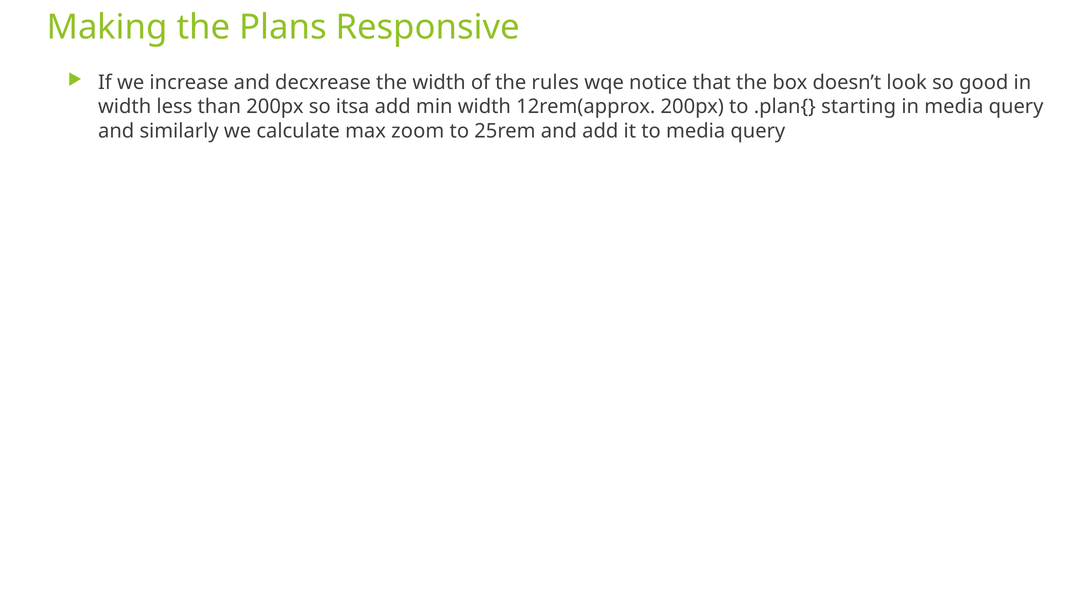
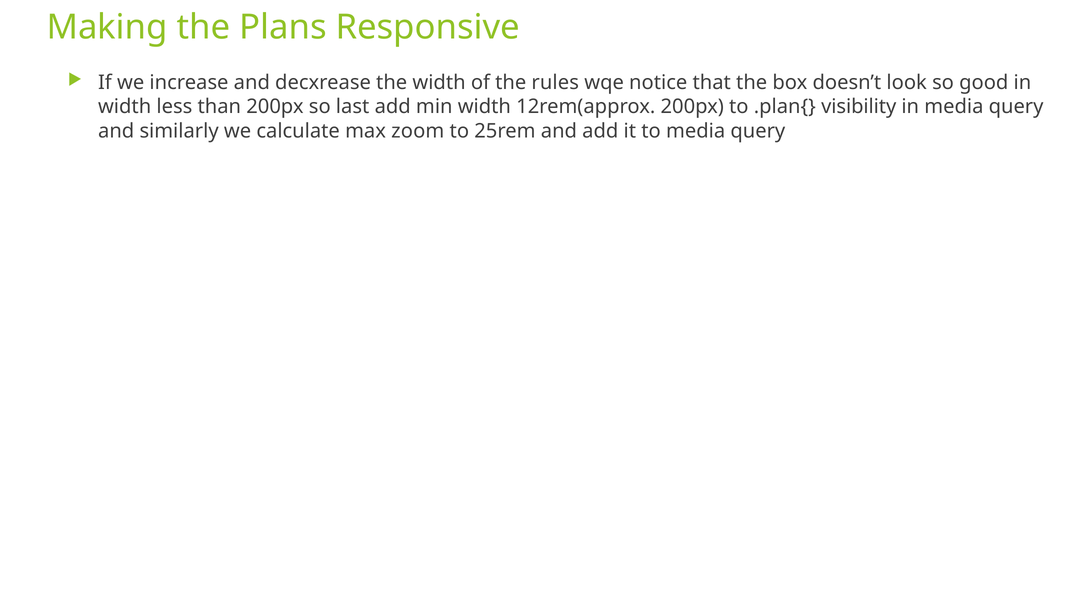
itsa: itsa -> last (353, 107)
starting: starting -> visibility (859, 107)
